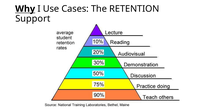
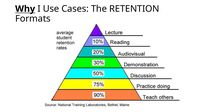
Support: Support -> Formats (33, 19)
